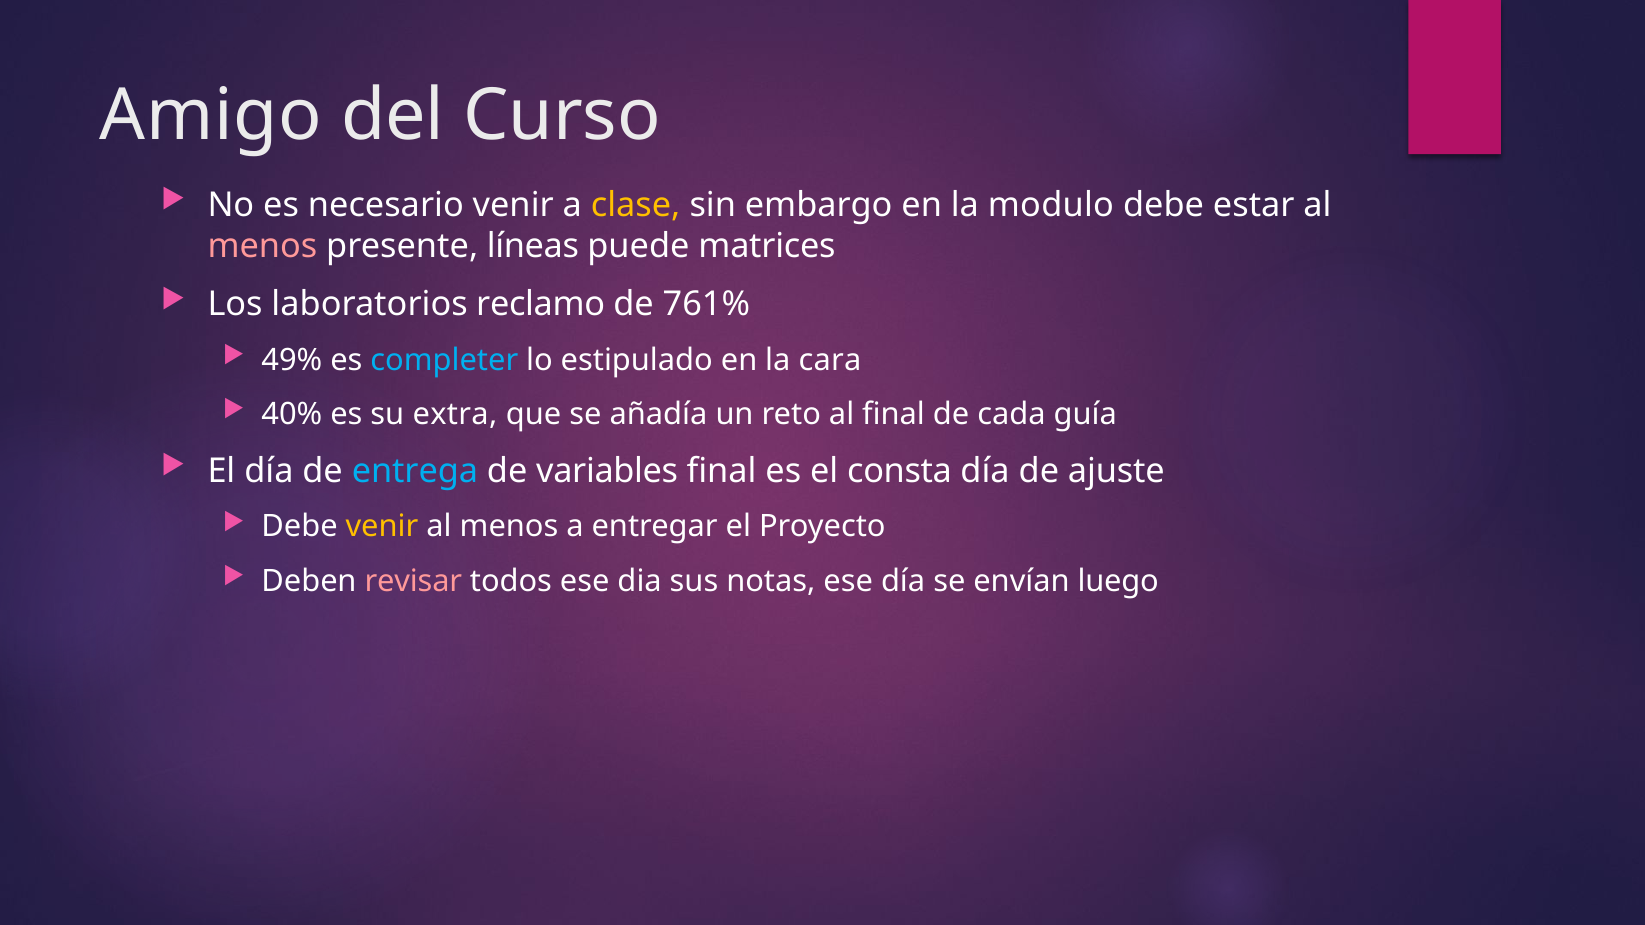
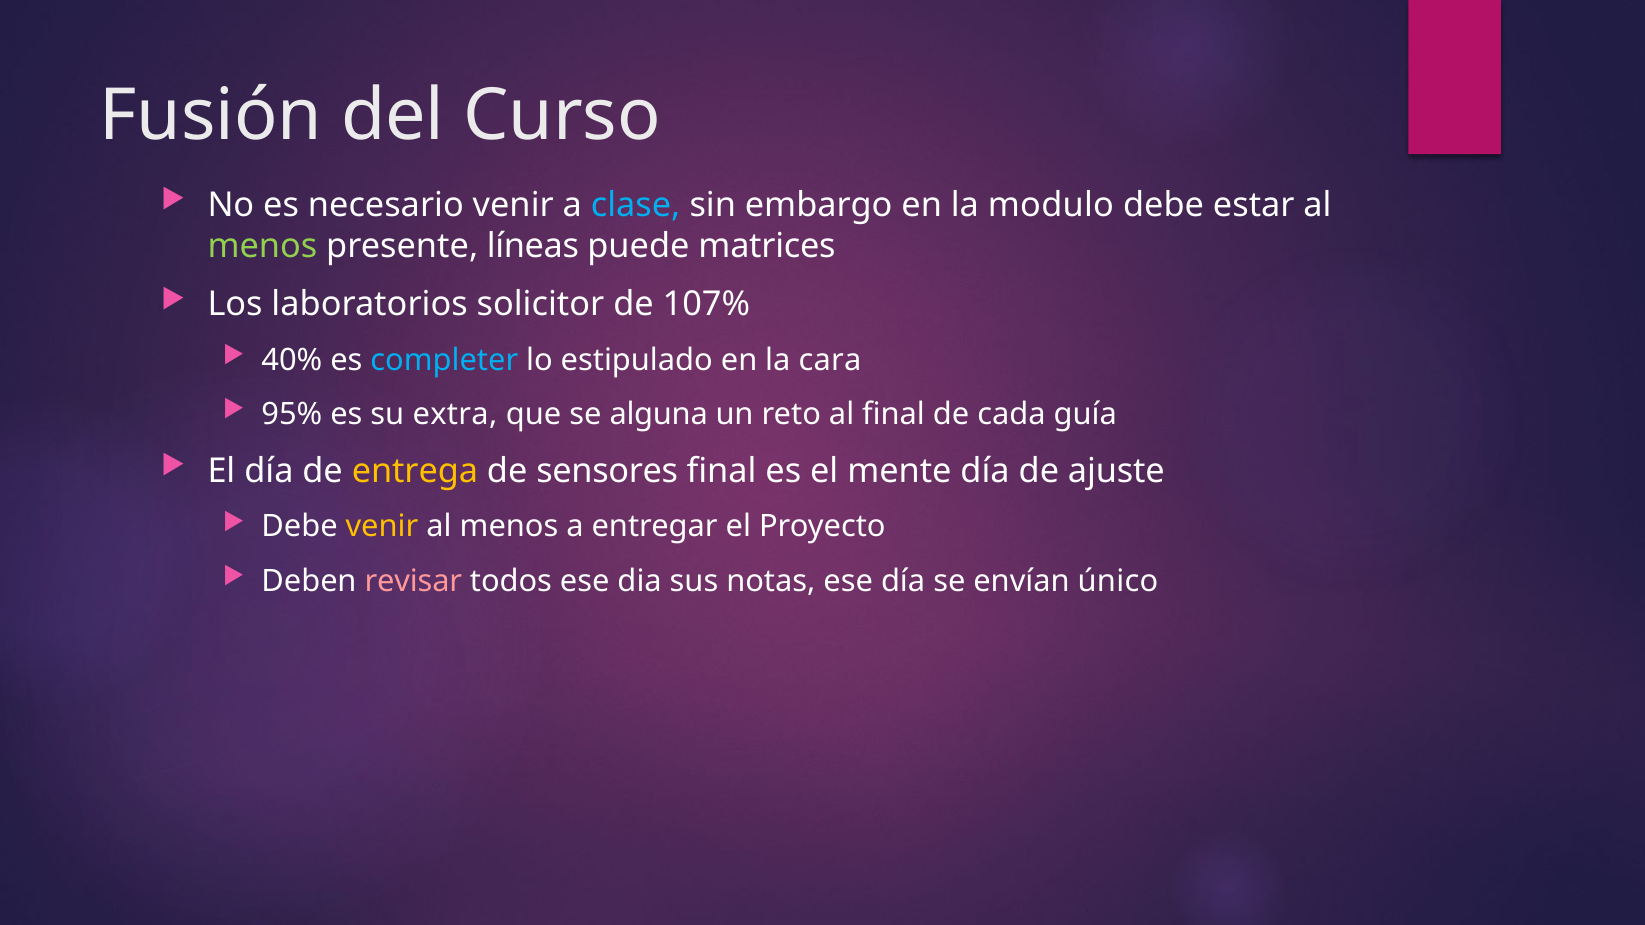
Amigo: Amigo -> Fusión (211, 116)
clase colour: yellow -> light blue (636, 205)
menos colour: pink -> light green (262, 246)
reclamo: reclamo -> solicitor (540, 304)
761%: 761% -> 107% (706, 304)
49%: 49% -> 40% (292, 360)
40%: 40% -> 95% (292, 414)
añadía: añadía -> alguna (659, 414)
entrega colour: light blue -> yellow (415, 471)
variables: variables -> sensores (607, 471)
consta: consta -> mente (899, 471)
luego: luego -> único (1118, 581)
